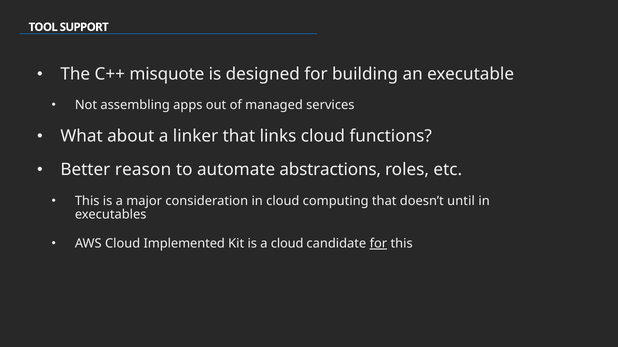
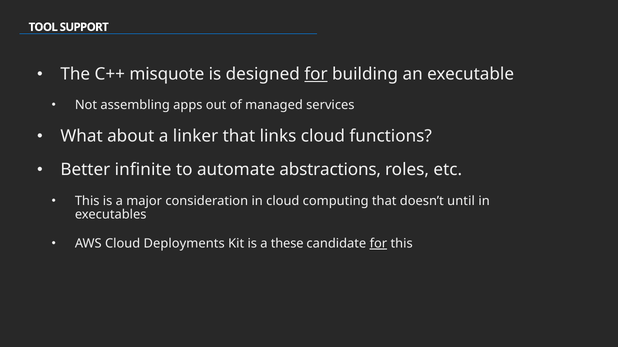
for underline: none -> present (316, 74)
reason: reason -> infinite (143, 170)
Implemented: Implemented -> Deployments (184, 244)
a cloud: cloud -> these (287, 244)
